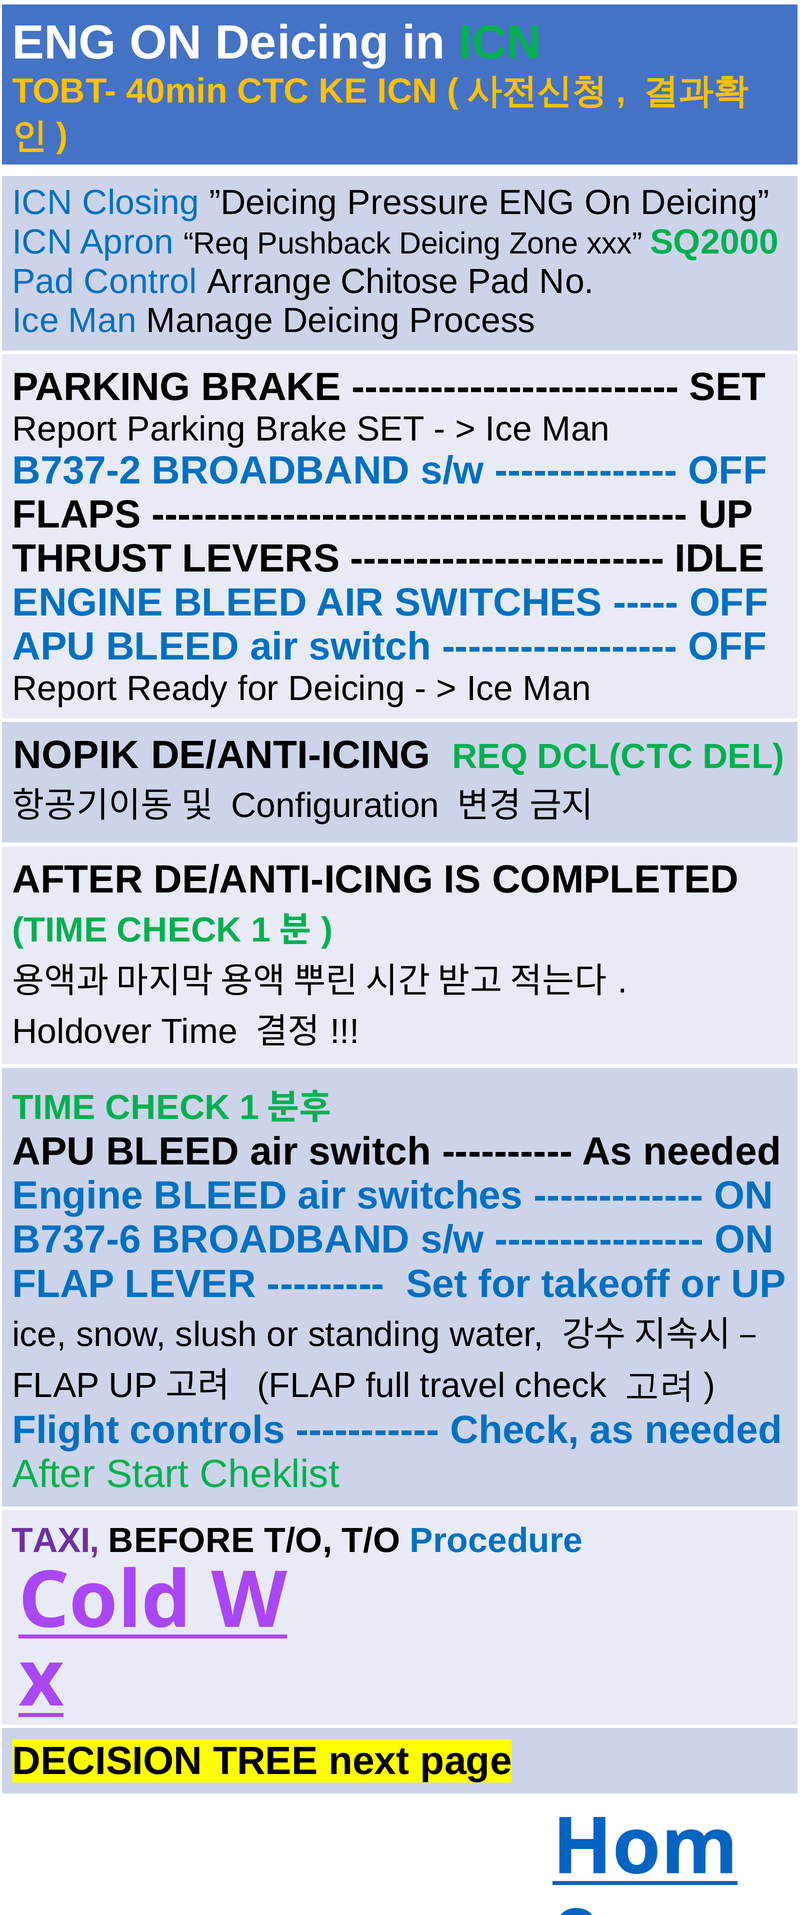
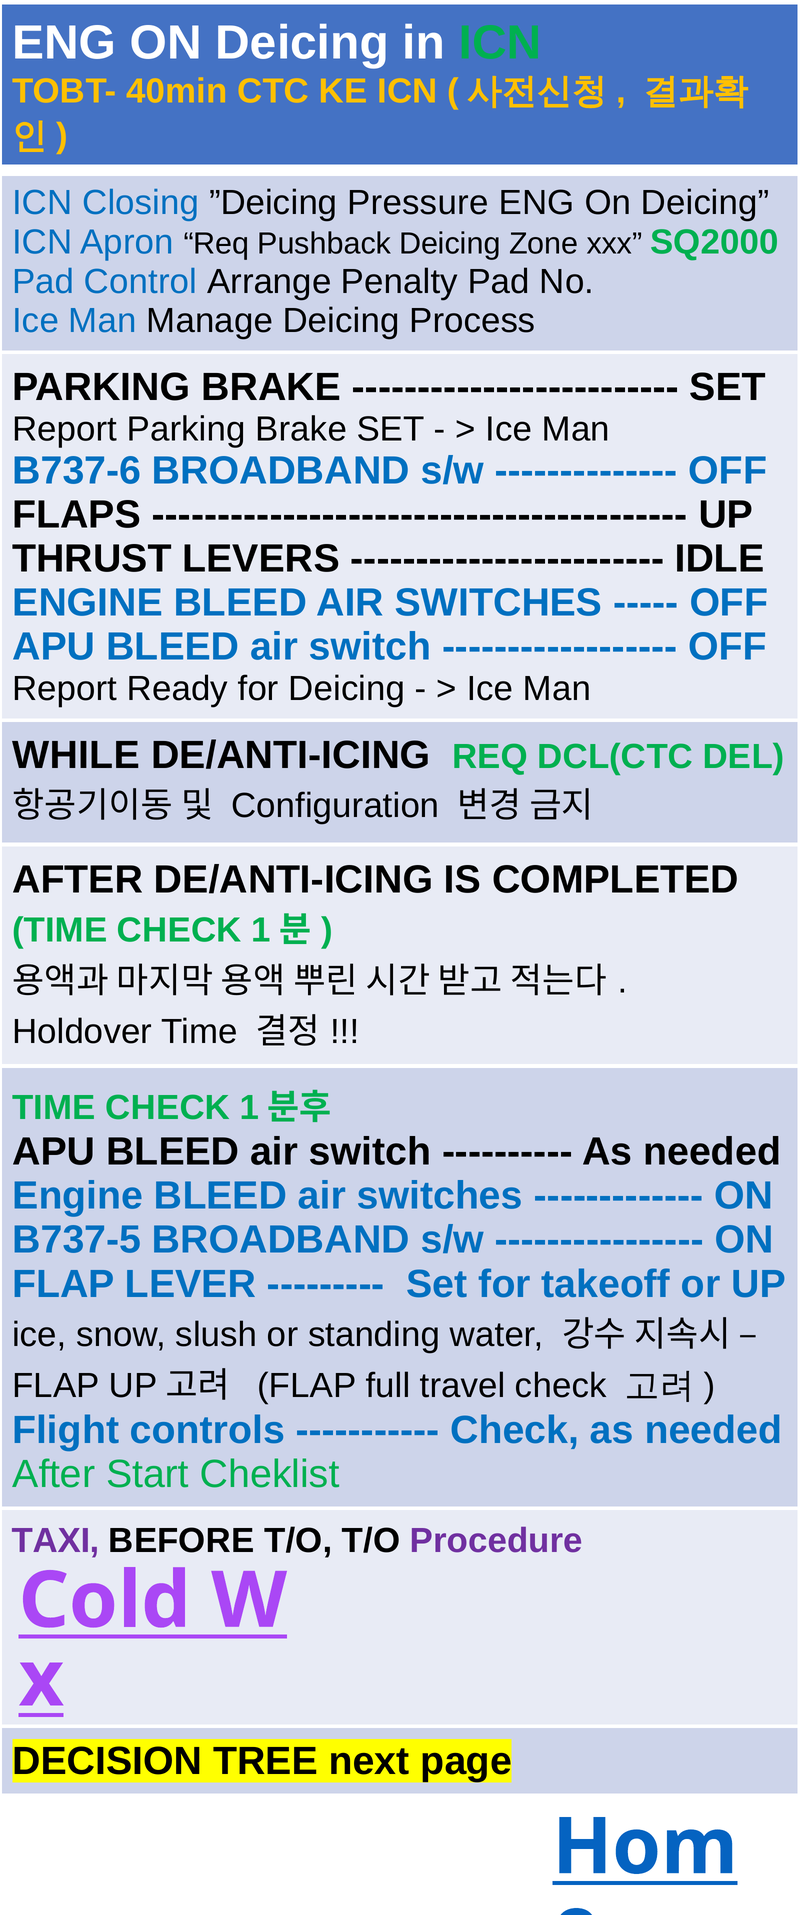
Chitose: Chitose -> Penalty (399, 281)
B737-2: B737-2 -> B737-6 (77, 471)
NOPIK: NOPIK -> WHILE (76, 755)
B737-6: B737-6 -> B737-5 (77, 1239)
Procedure colour: blue -> purple (496, 1540)
